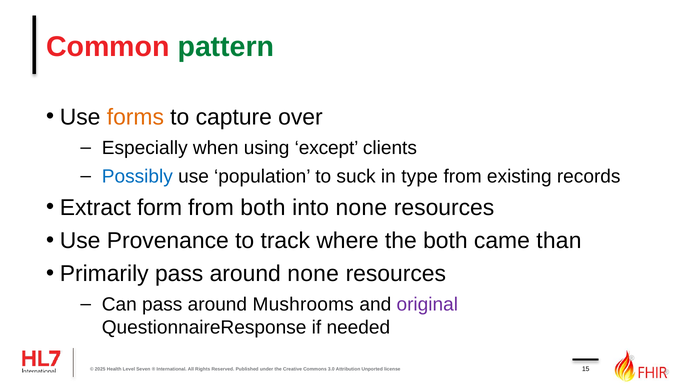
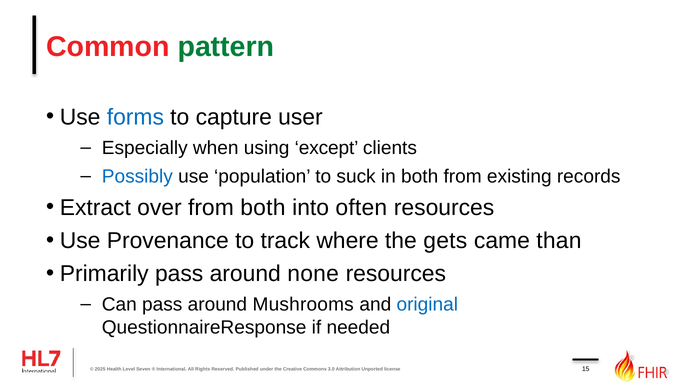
forms colour: orange -> blue (135, 117)
over: over -> user (300, 117)
in type: type -> both (420, 176)
form: form -> over (159, 208)
into none: none -> often (361, 208)
the both: both -> gets (445, 241)
original colour: purple -> blue (427, 304)
